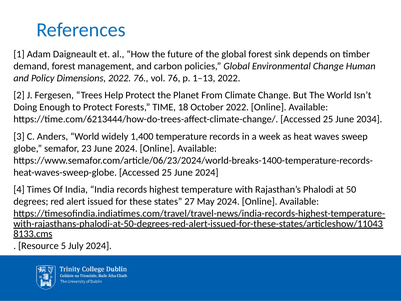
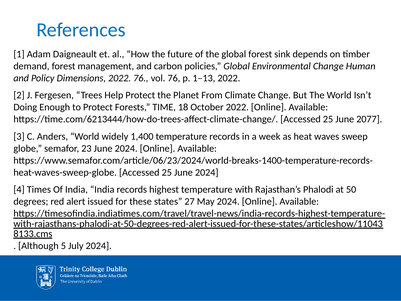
2034: 2034 -> 2077 (369, 119)
Resource: Resource -> Although (38, 246)
